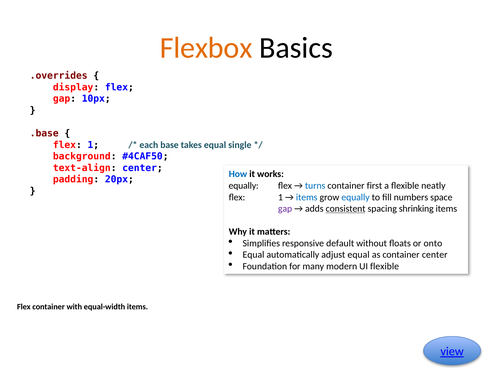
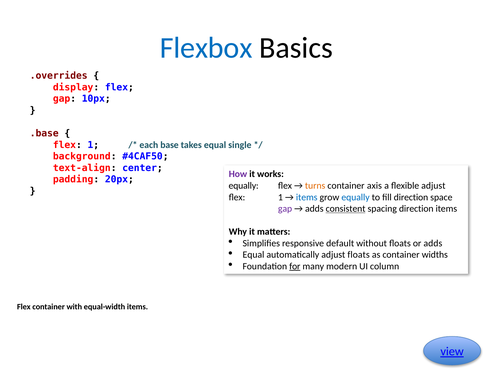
Flexbox colour: orange -> blue (206, 48)
How colour: blue -> purple (238, 174)
turns colour: blue -> orange (315, 186)
first: first -> axis (374, 186)
flexible neatly: neatly -> adjust (433, 186)
fill numbers: numbers -> direction (411, 197)
spacing shrinking: shrinking -> direction (416, 209)
or onto: onto -> adds (433, 243)
adjust equal: equal -> floats (359, 255)
container center: center -> widths (435, 255)
for underline: none -> present (295, 266)
UI flexible: flexible -> column (385, 266)
